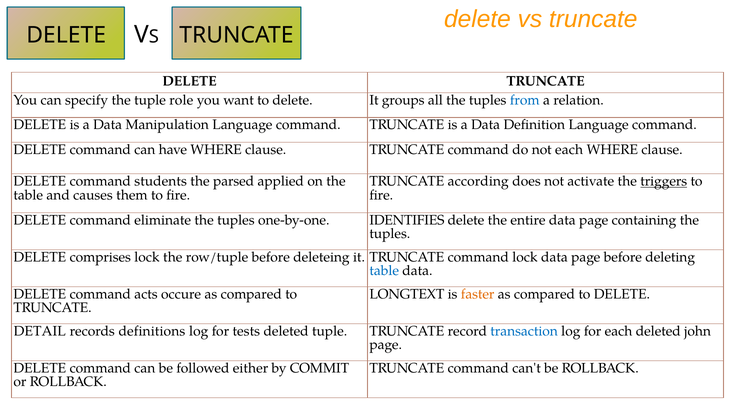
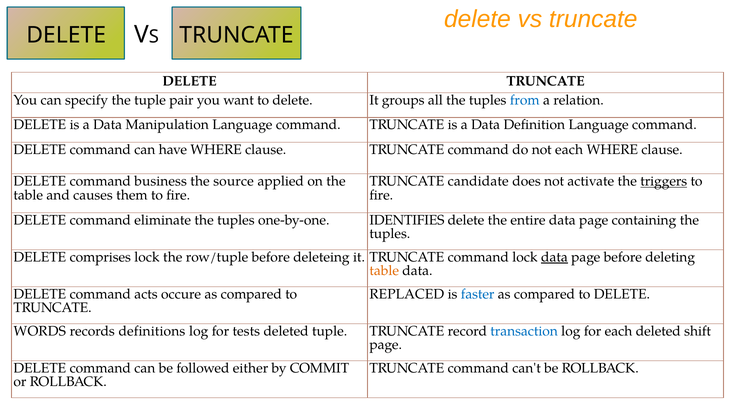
role: role -> pair (181, 100)
students: students -> business (161, 181)
parsed: parsed -> source (234, 181)
according: according -> candidate (478, 181)
data underline: none -> present (554, 257)
table colour: blue -> orange (384, 271)
LONGTEXT: LONGTEXT -> REPLACED (407, 294)
faster colour: orange -> blue (478, 294)
DETAIL: DETAIL -> WORDS (40, 331)
john: john -> shift (698, 331)
